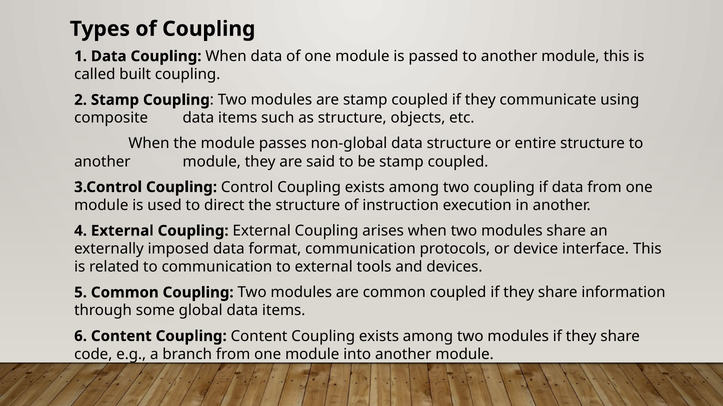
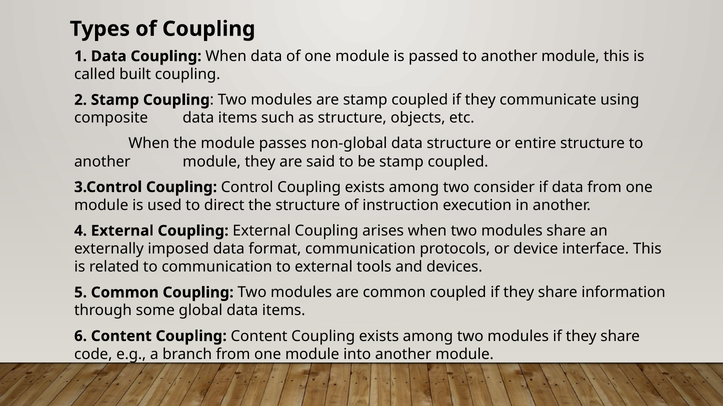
two coupling: coupling -> consider (504, 187)
